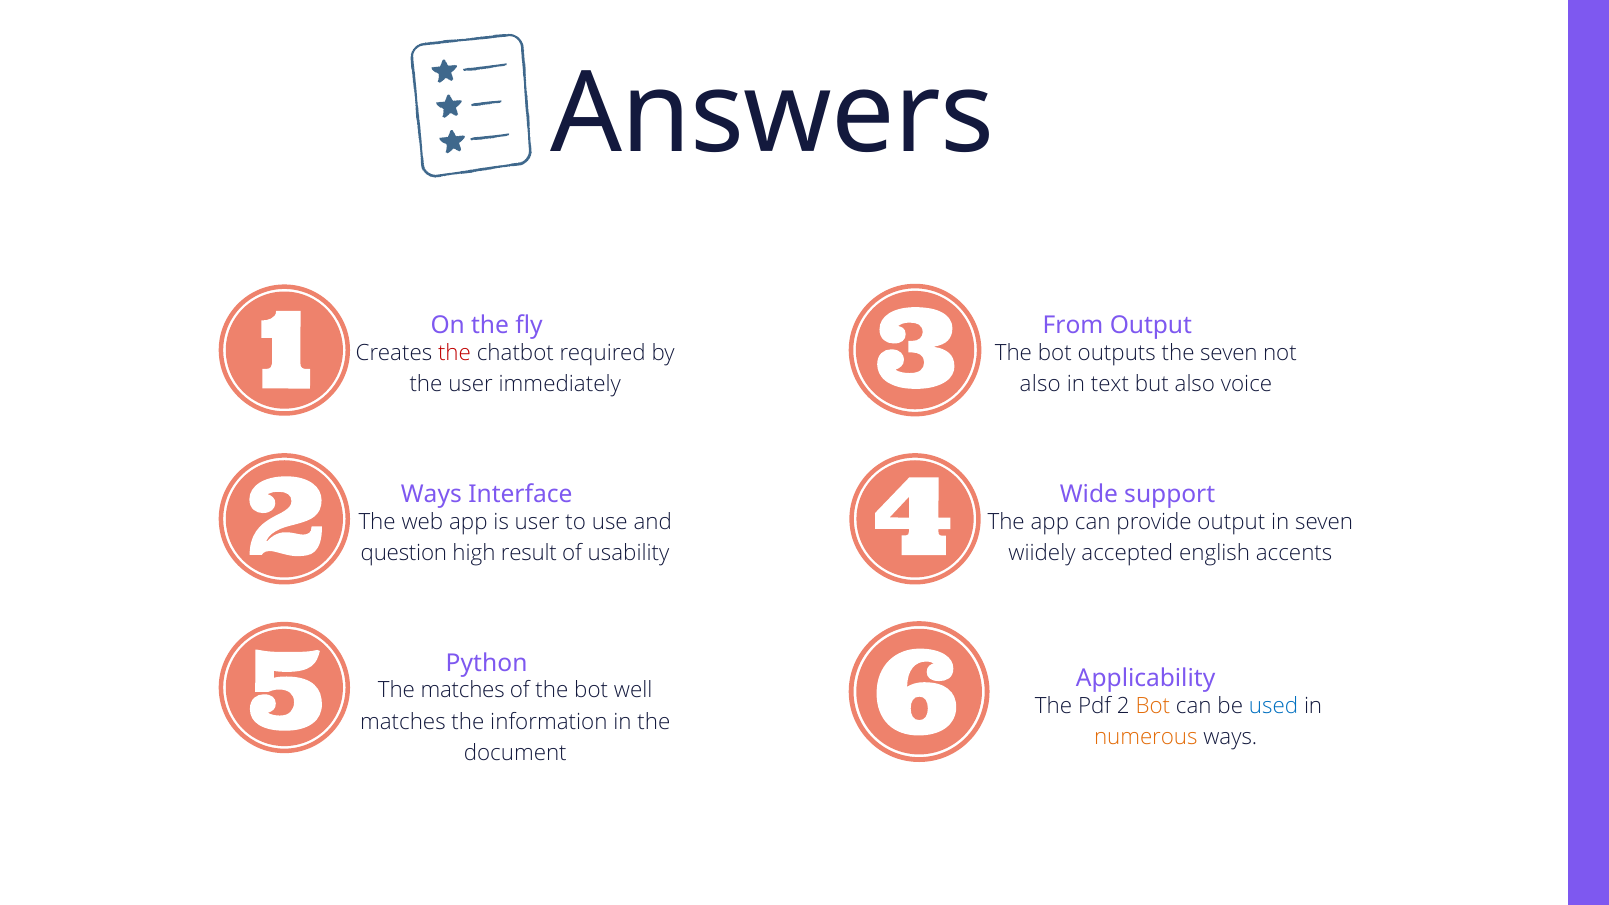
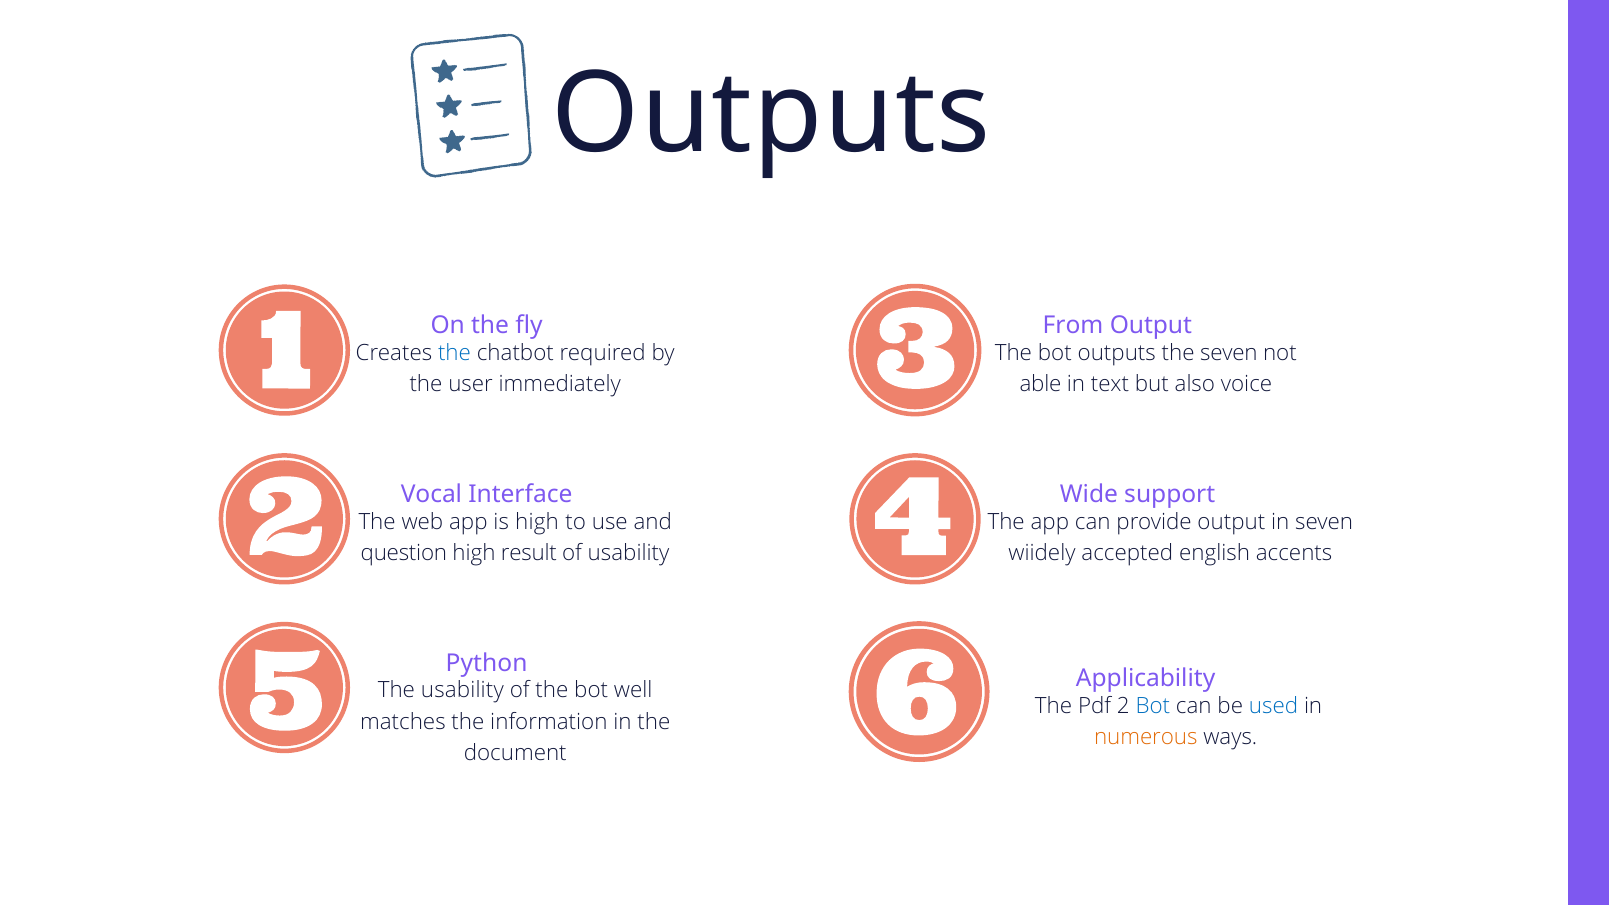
Answers: Answers -> Outputs (771, 114)
the colour: red -> blue (454, 353)
also: also -> able (1040, 384)
Ways: Ways -> Vocal (431, 494)
is user: user -> high (537, 522)
The matches: matches -> usability (462, 690)
Bot colour: orange -> blue (1153, 706)
